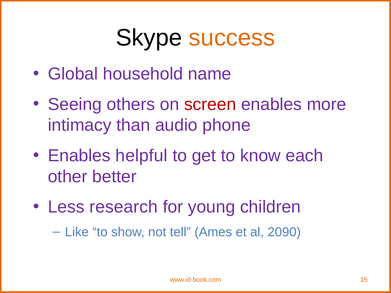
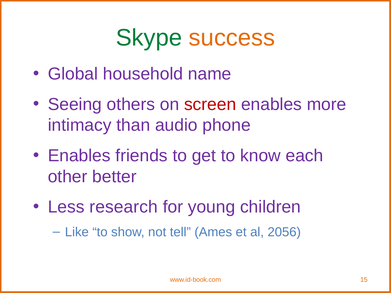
Skype colour: black -> green (149, 38)
helpful: helpful -> friends (142, 156)
2090: 2090 -> 2056 (284, 232)
